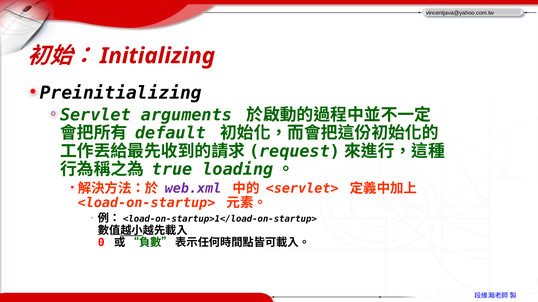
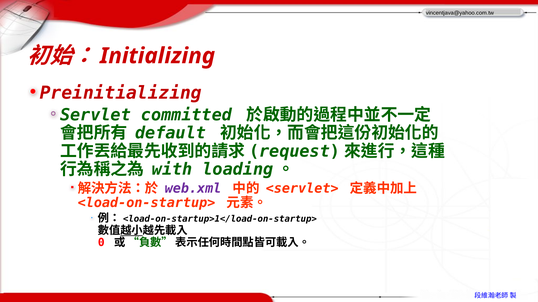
Preinitializing colour: black -> red (121, 93)
arguments: arguments -> committed (186, 115)
true: true -> with (172, 170)
